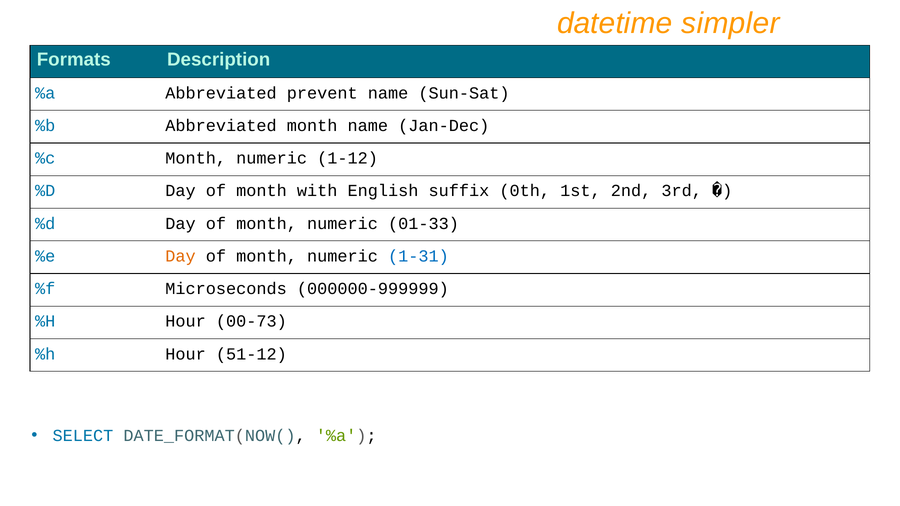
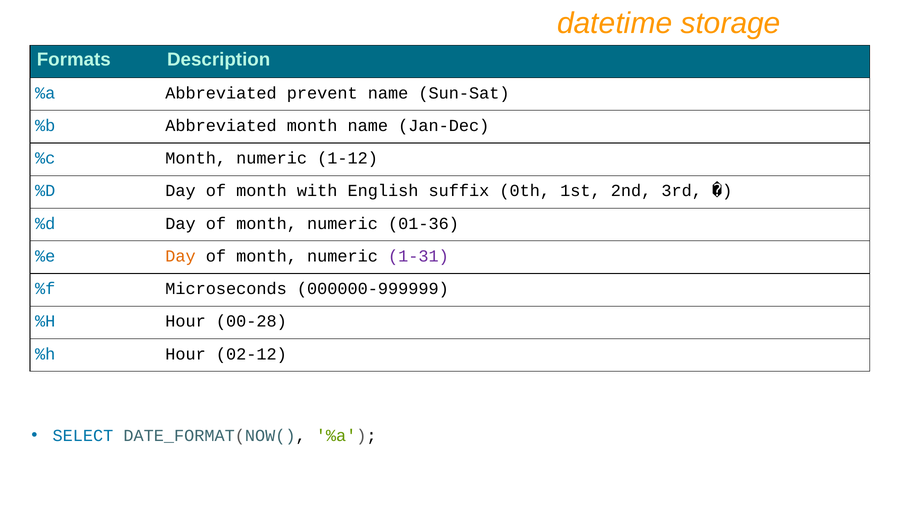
simpler: simpler -> storage (731, 23)
01-33: 01-33 -> 01-36 (424, 224)
1-31 colour: blue -> purple (418, 256)
00-73: 00-73 -> 00-28 (251, 321)
51-12: 51-12 -> 02-12 (251, 354)
